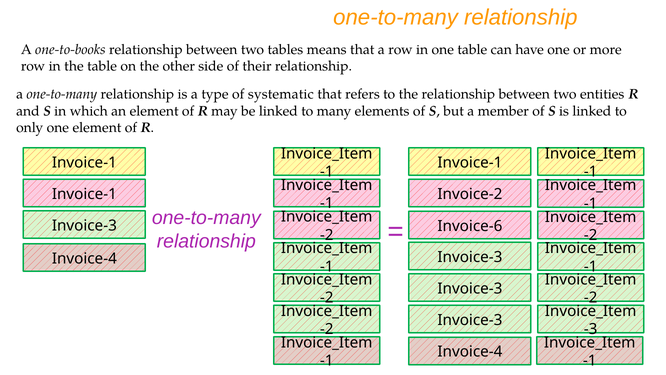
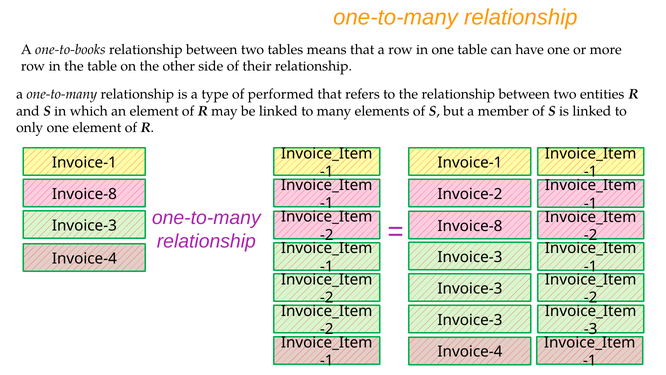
systematic: systematic -> performed (281, 94)
Invoice-1: Invoice-1 -> Invoice-8 (84, 194)
Invoice-6: Invoice-6 -> Invoice-8 (470, 226)
